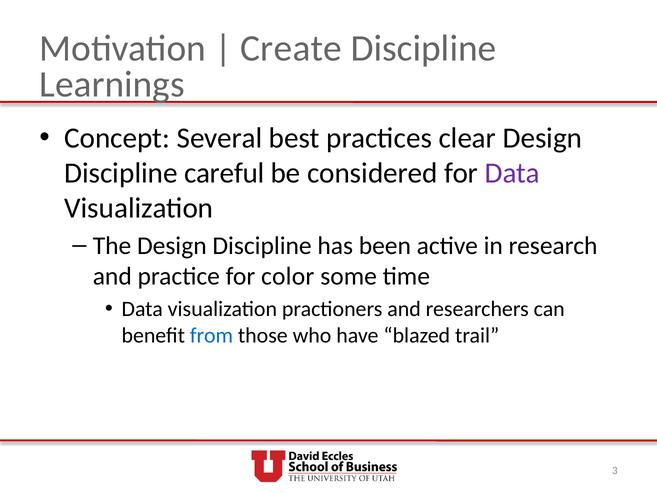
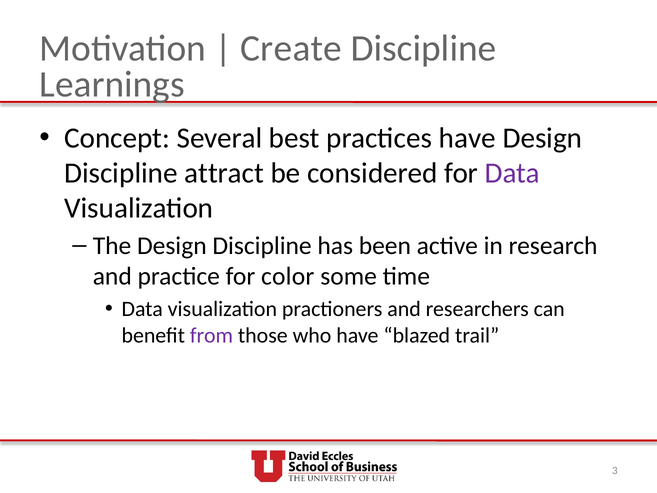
practices clear: clear -> have (467, 138)
careful: careful -> attract (224, 173)
from colour: blue -> purple (212, 335)
